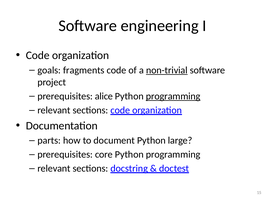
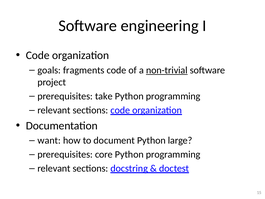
alice: alice -> take (104, 96)
programming underline: present -> none (173, 96)
parts: parts -> want (49, 140)
